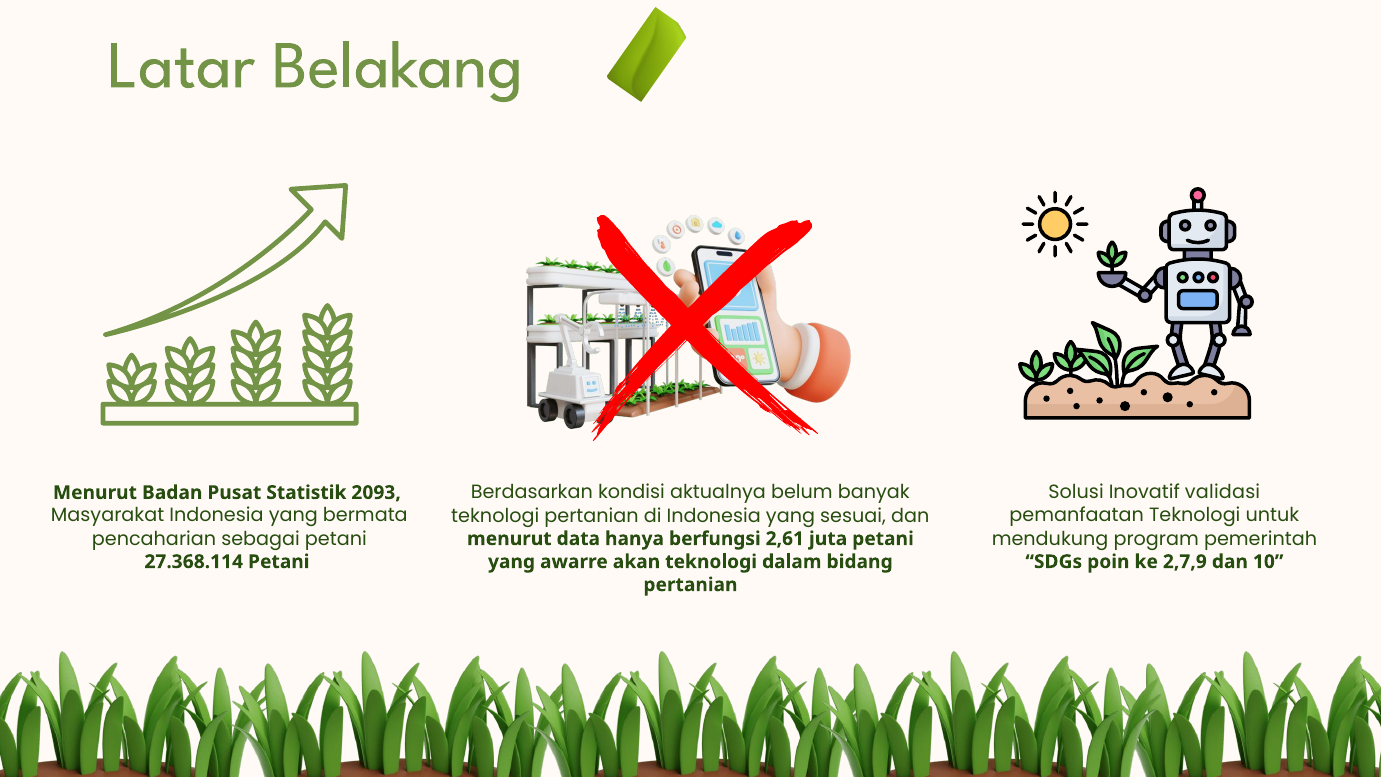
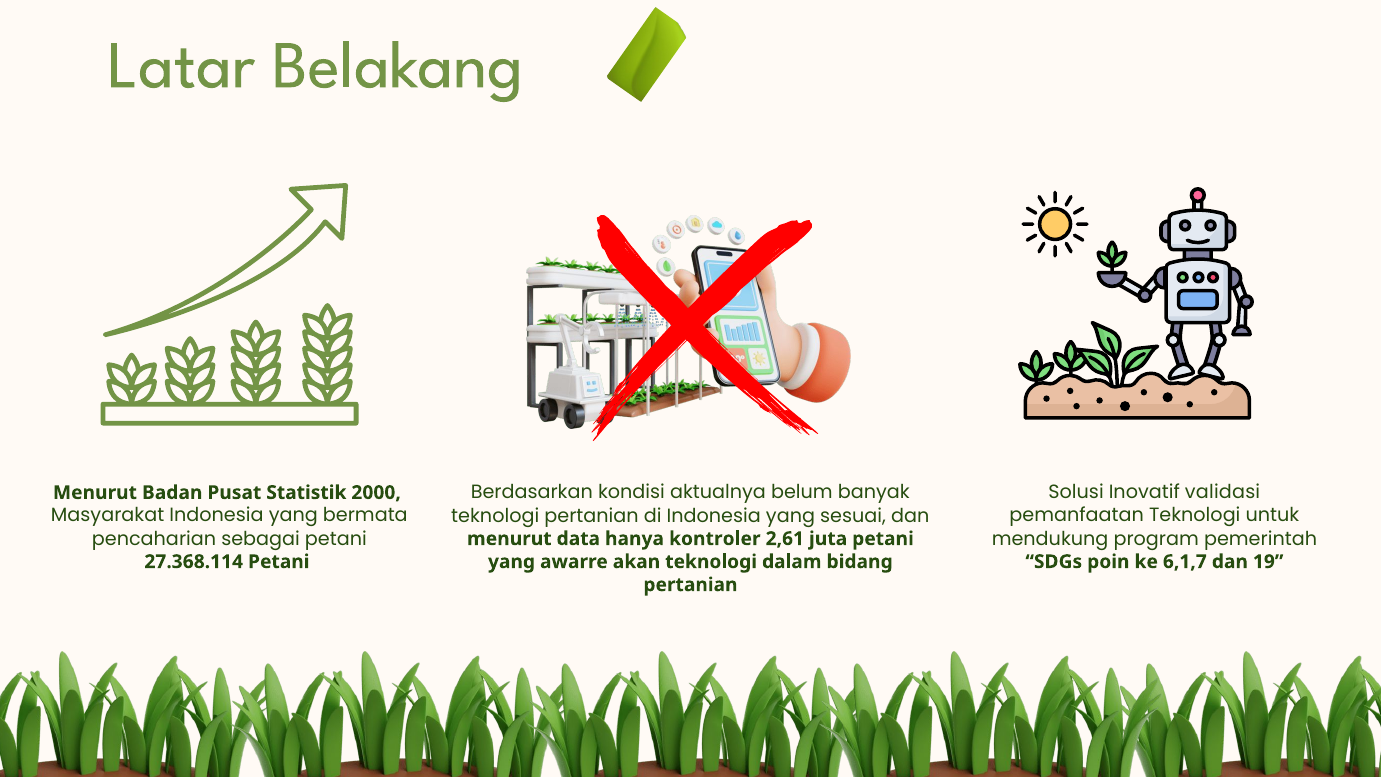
2093: 2093 -> 2000 (376, 493)
berfungsi: berfungsi -> kontroler (715, 539)
2,7,9: 2,7,9 -> 6,1,7 (1185, 562)
10: 10 -> 19 (1268, 562)
